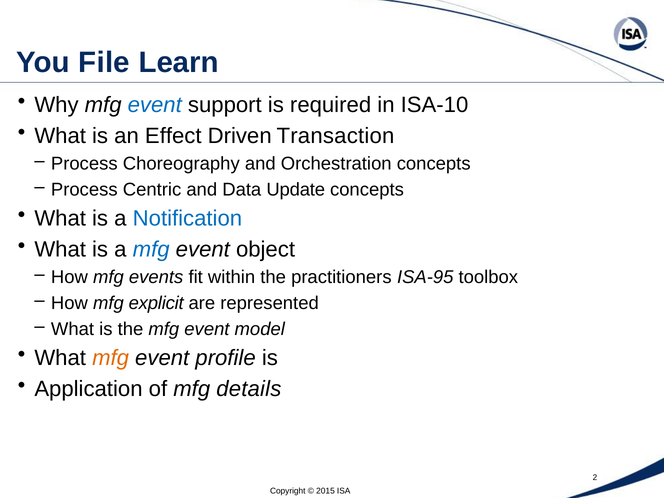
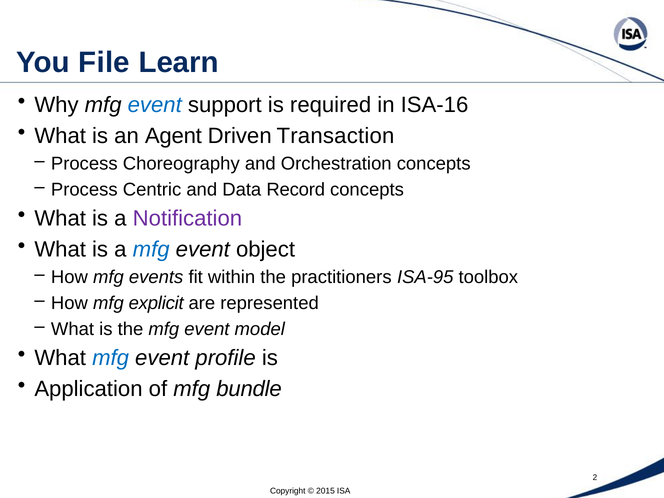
ISA-10: ISA-10 -> ISA-16 (435, 105)
Effect: Effect -> Agent (173, 136)
Update: Update -> Record (296, 190)
Notification colour: blue -> purple (187, 219)
mfg colour: orange -> blue (111, 358)
details: details -> bundle (249, 389)
